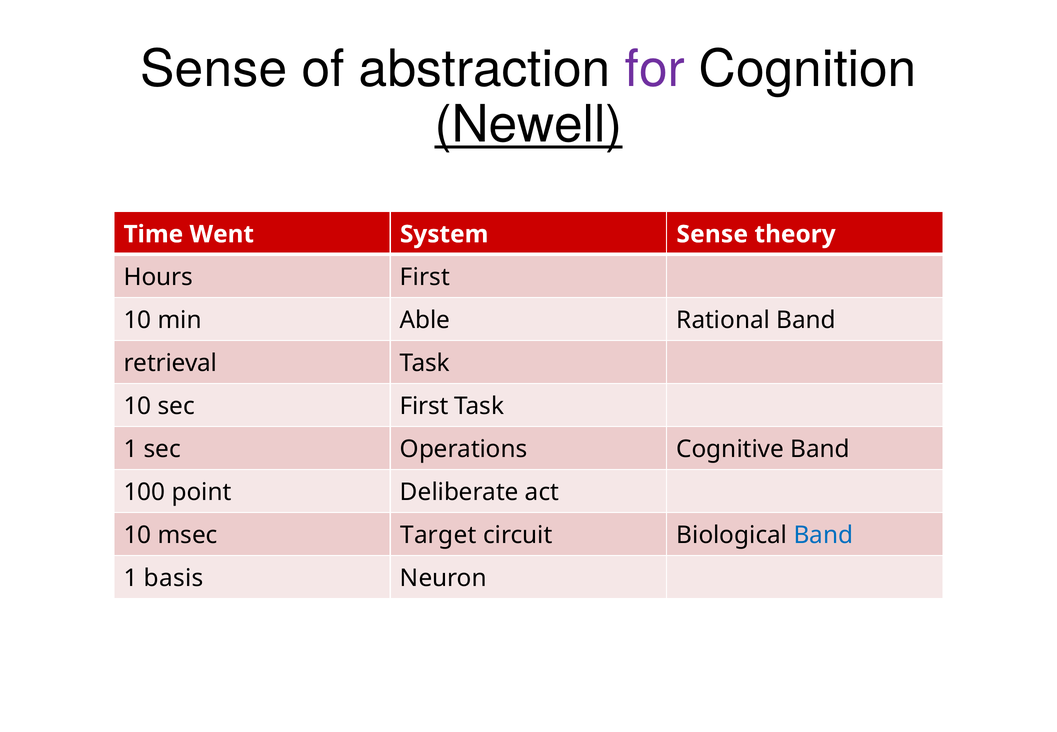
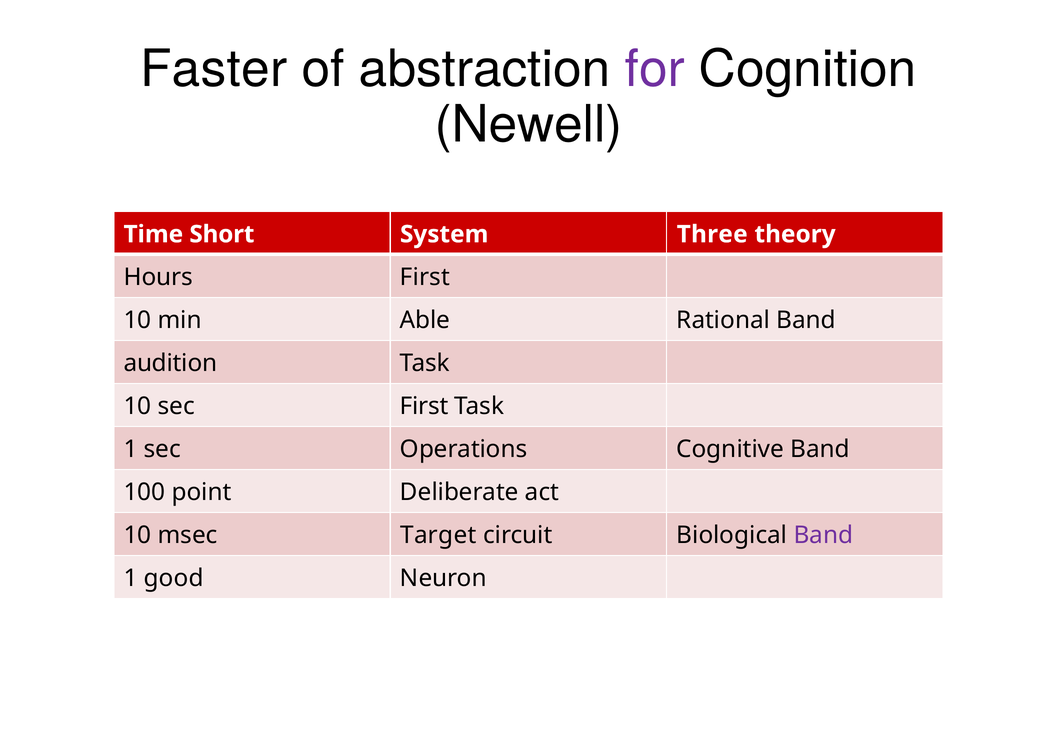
Sense: Sense -> Faster (214, 69)
Newell underline: present -> none (529, 125)
Went: Went -> Short (222, 234)
System Sense: Sense -> Three (712, 234)
retrieval: retrieval -> audition (170, 363)
Band colour: blue -> purple (823, 535)
basis: basis -> good (174, 578)
